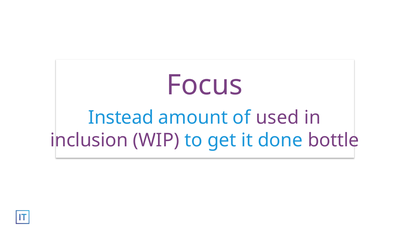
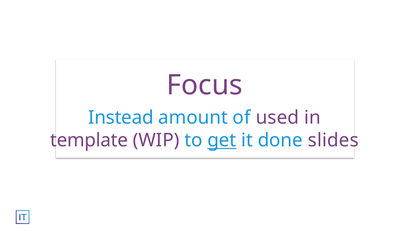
inclusion: inclusion -> template (89, 140)
get underline: none -> present (222, 140)
bottle: bottle -> slides (333, 140)
